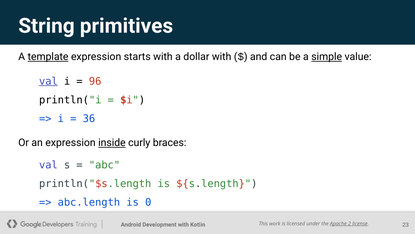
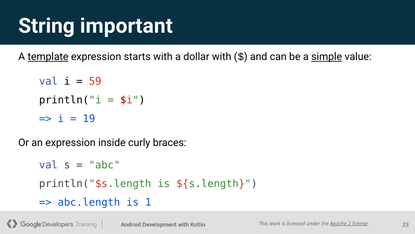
primitives: primitives -> important (126, 26)
val underline: present -> none (48, 81)
96: 96 -> 59 (95, 81)
36: 36 -> 19 (89, 118)
inside underline: present -> none (112, 142)
0: 0 -> 1 (148, 202)
